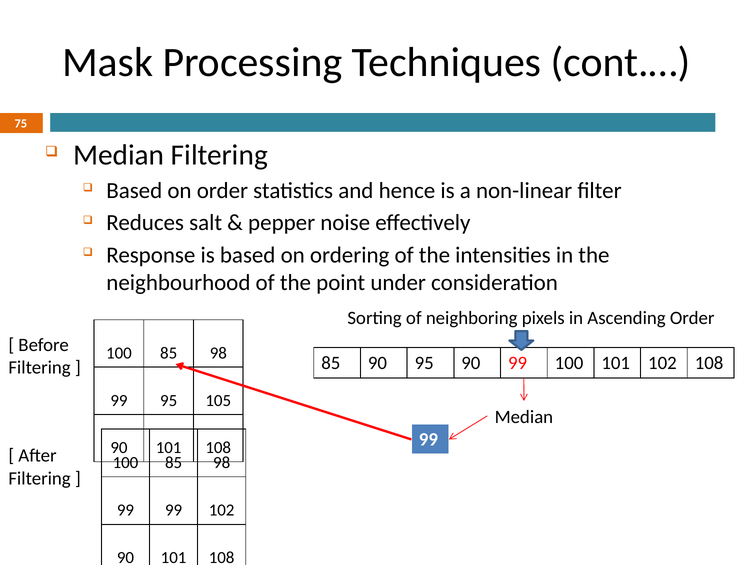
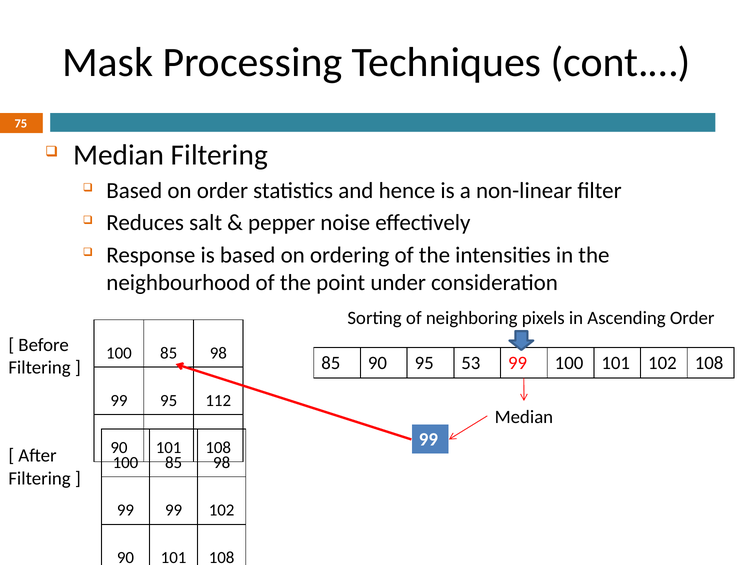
95 90: 90 -> 53 (471, 363)
105: 105 -> 112 (218, 400)
